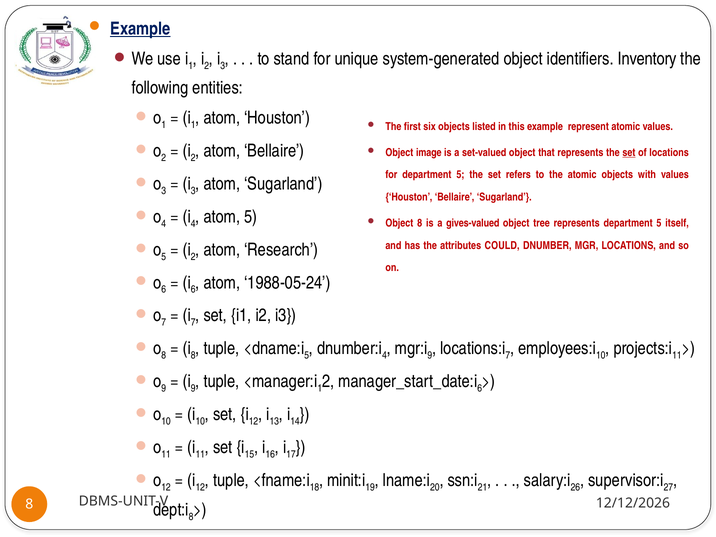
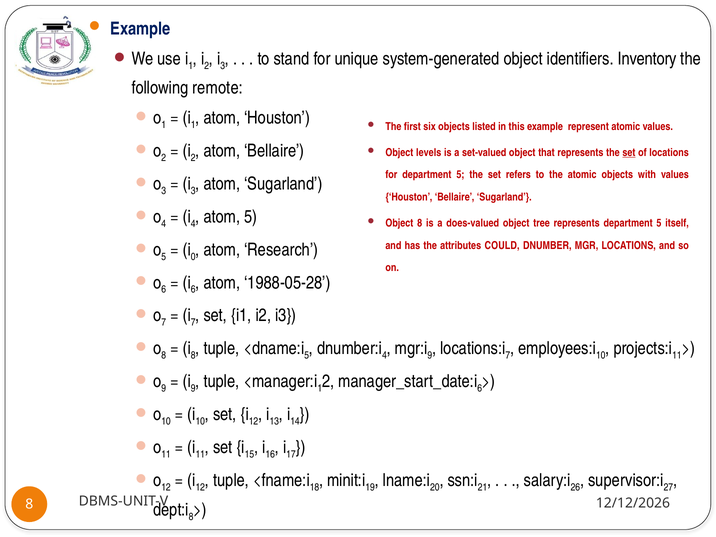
Example underline: present -> none (140, 29)
entities: entities -> remote (218, 88)
image: image -> levels (429, 152)
gives-valued: gives-valued -> does-valued (473, 223)
2: 2 -> 0 (193, 257)
1988-05-24: 1988-05-24 -> 1988-05-28 (287, 283)
